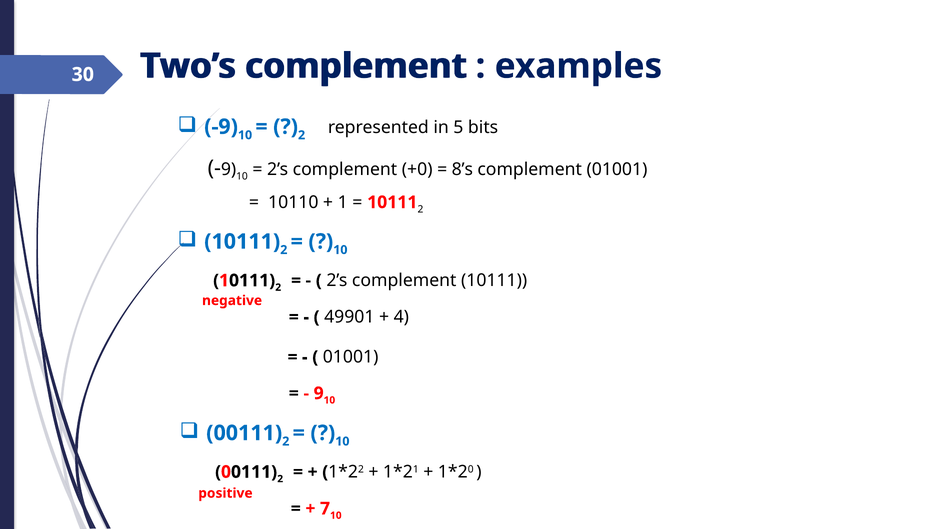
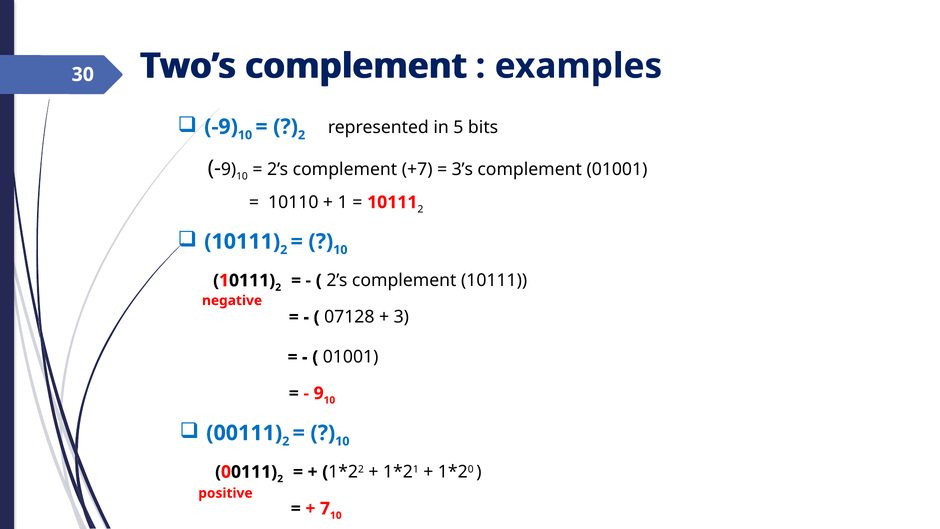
+0: +0 -> +7 (417, 169)
8’s: 8’s -> 3’s (462, 169)
49901: 49901 -> 07128 (349, 317)
4: 4 -> 3 (401, 317)
